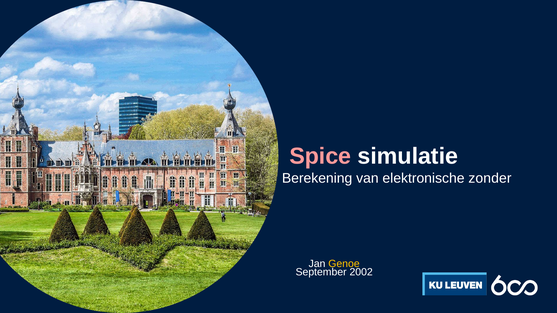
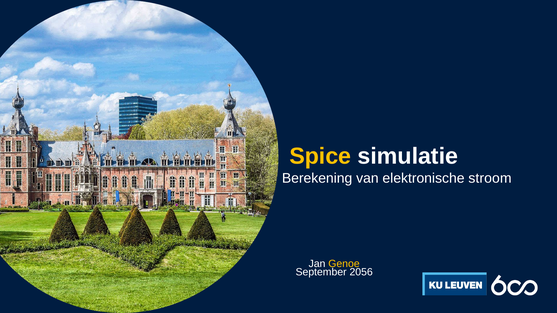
Spice colour: pink -> yellow (320, 156)
zonder: zonder -> stroom (490, 178)
2002: 2002 -> 2056 (361, 272)
